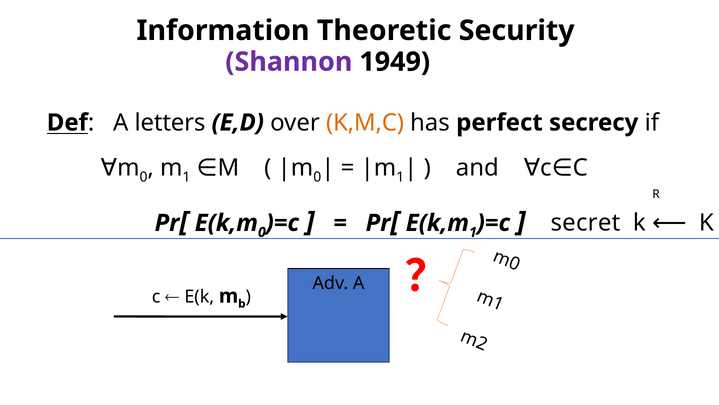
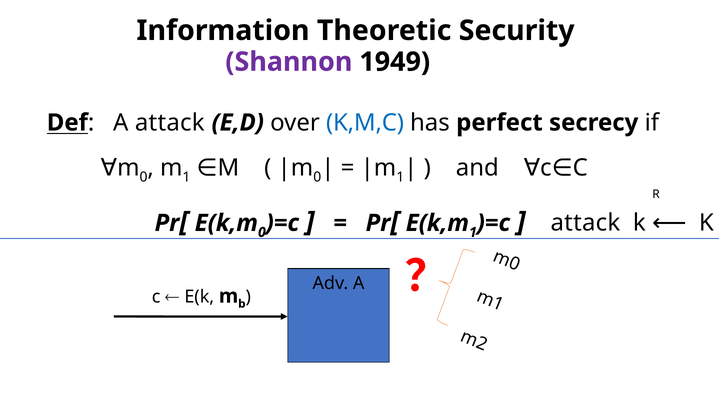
A letters: letters -> attack (170, 122)
K,M,C colour: orange -> blue (365, 122)
secret: secret -> attack (585, 223)
